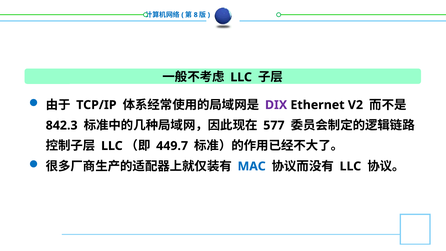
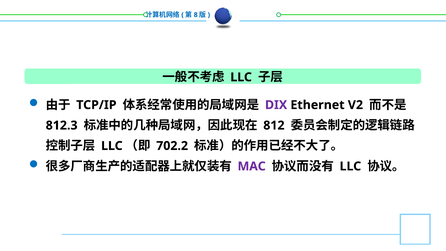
842.3: 842.3 -> 812.3 (62, 125)
577: 577 -> 812 (274, 125)
449.7: 449.7 -> 702.2 (172, 146)
MAC colour: blue -> purple (252, 166)
